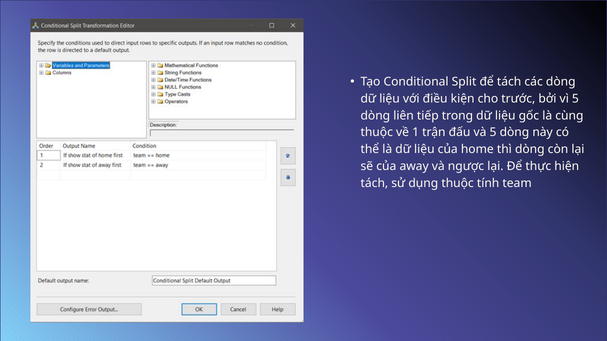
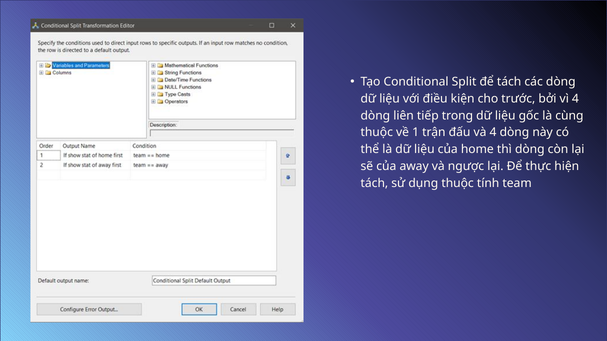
vì 5: 5 -> 4 (575, 99)
và 5: 5 -> 4 (493, 133)
